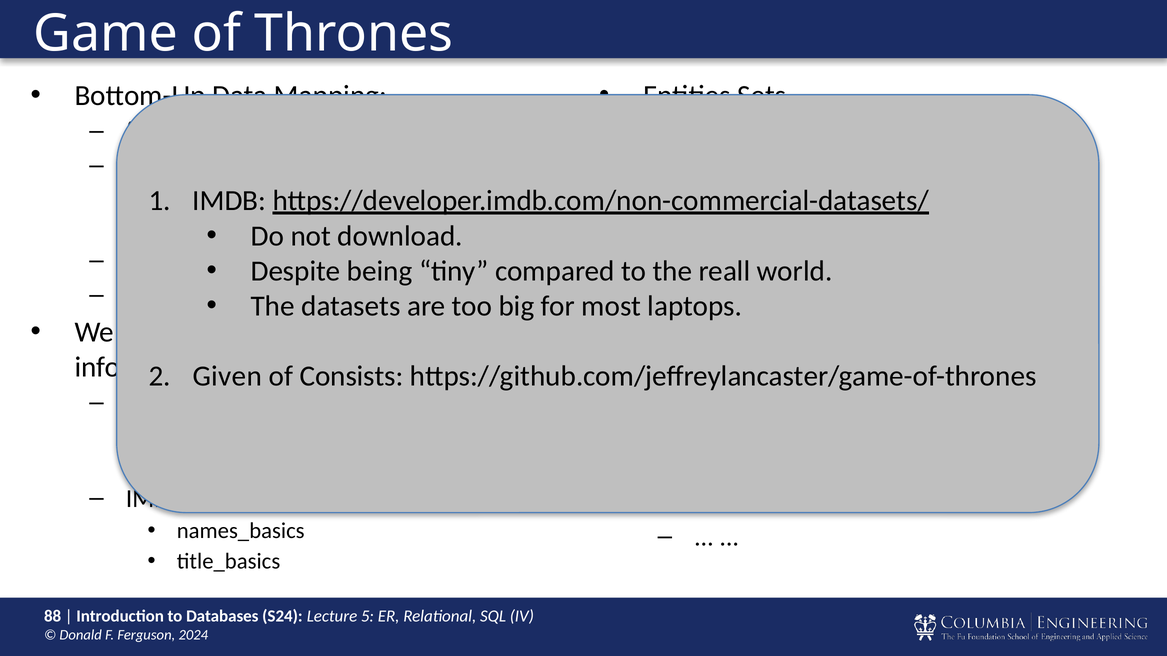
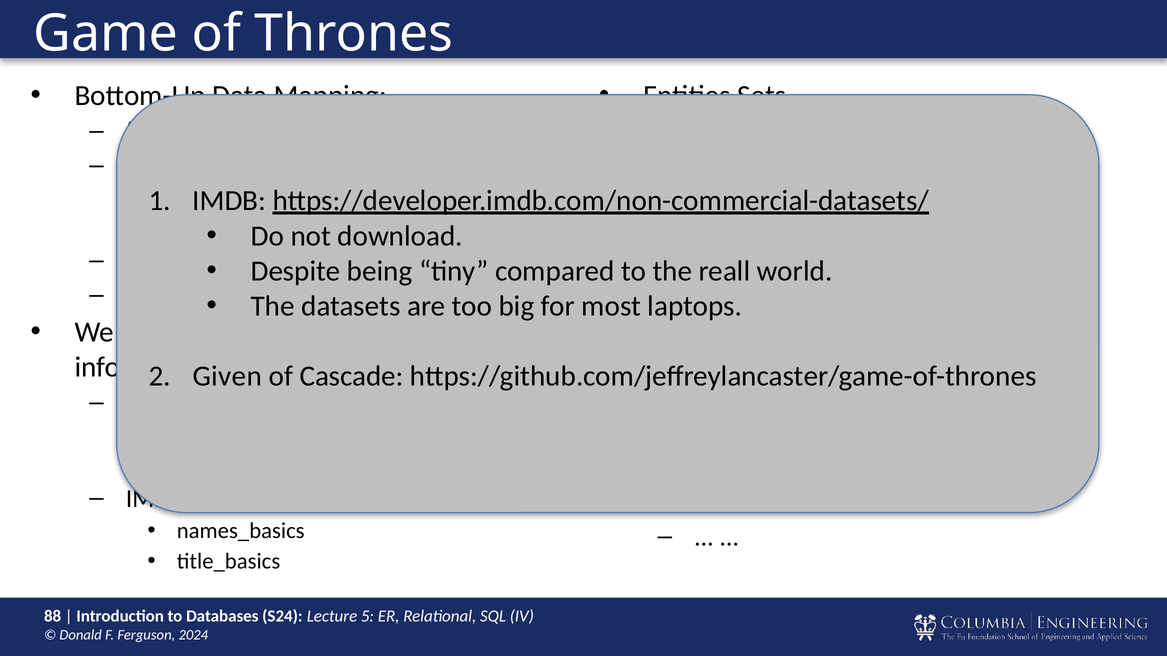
Consists: Consists -> Cascade (352, 376)
